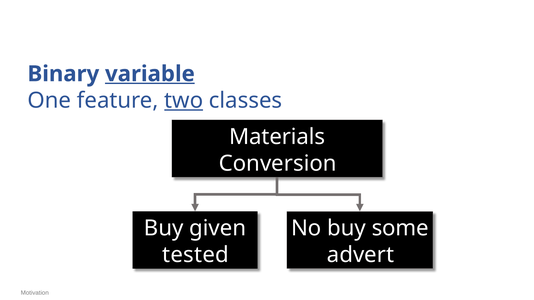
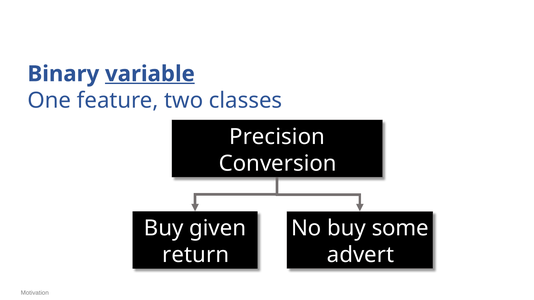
two underline: present -> none (184, 101)
Materials: Materials -> Precision (277, 137)
tested: tested -> return (196, 255)
